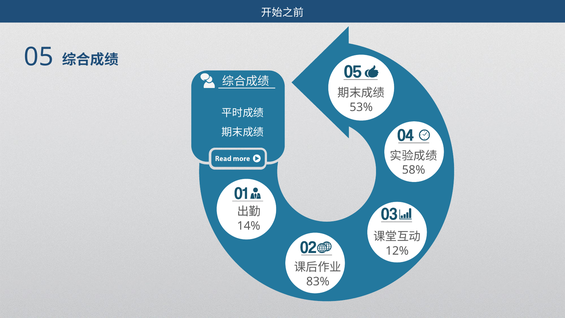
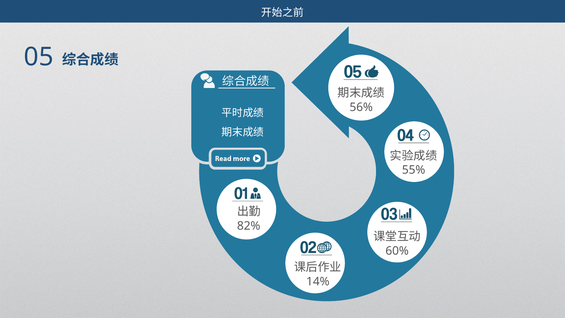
53%: 53% -> 56% (361, 107)
58%: 58% -> 55% (414, 170)
14%: 14% -> 82% (249, 226)
12%: 12% -> 60% (397, 251)
83%: 83% -> 14% (318, 281)
